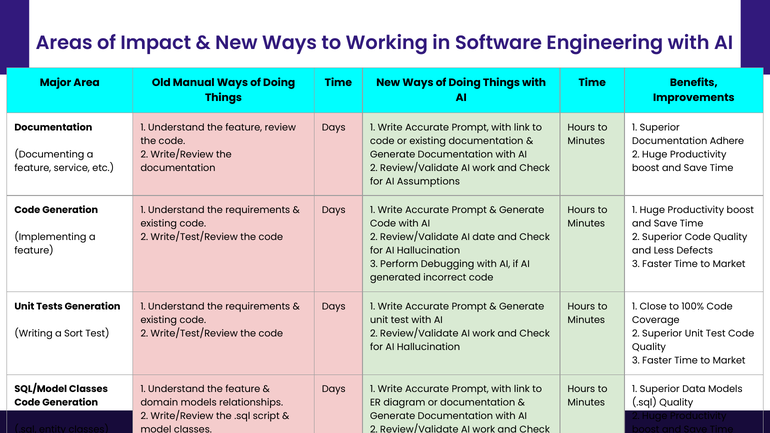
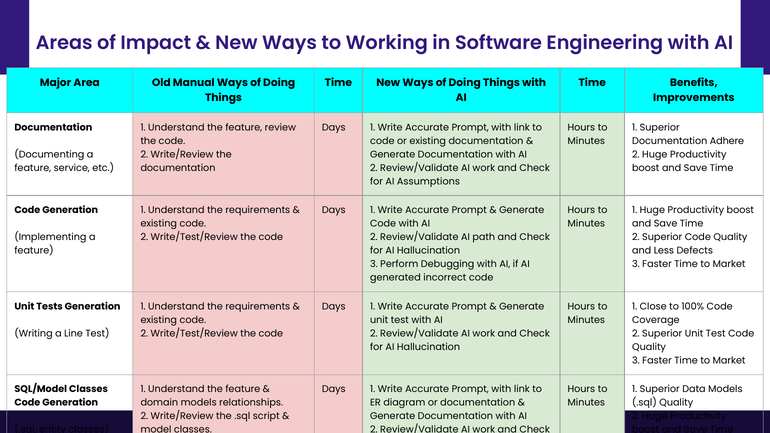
date: date -> path (484, 237)
Sort: Sort -> Line (74, 334)
